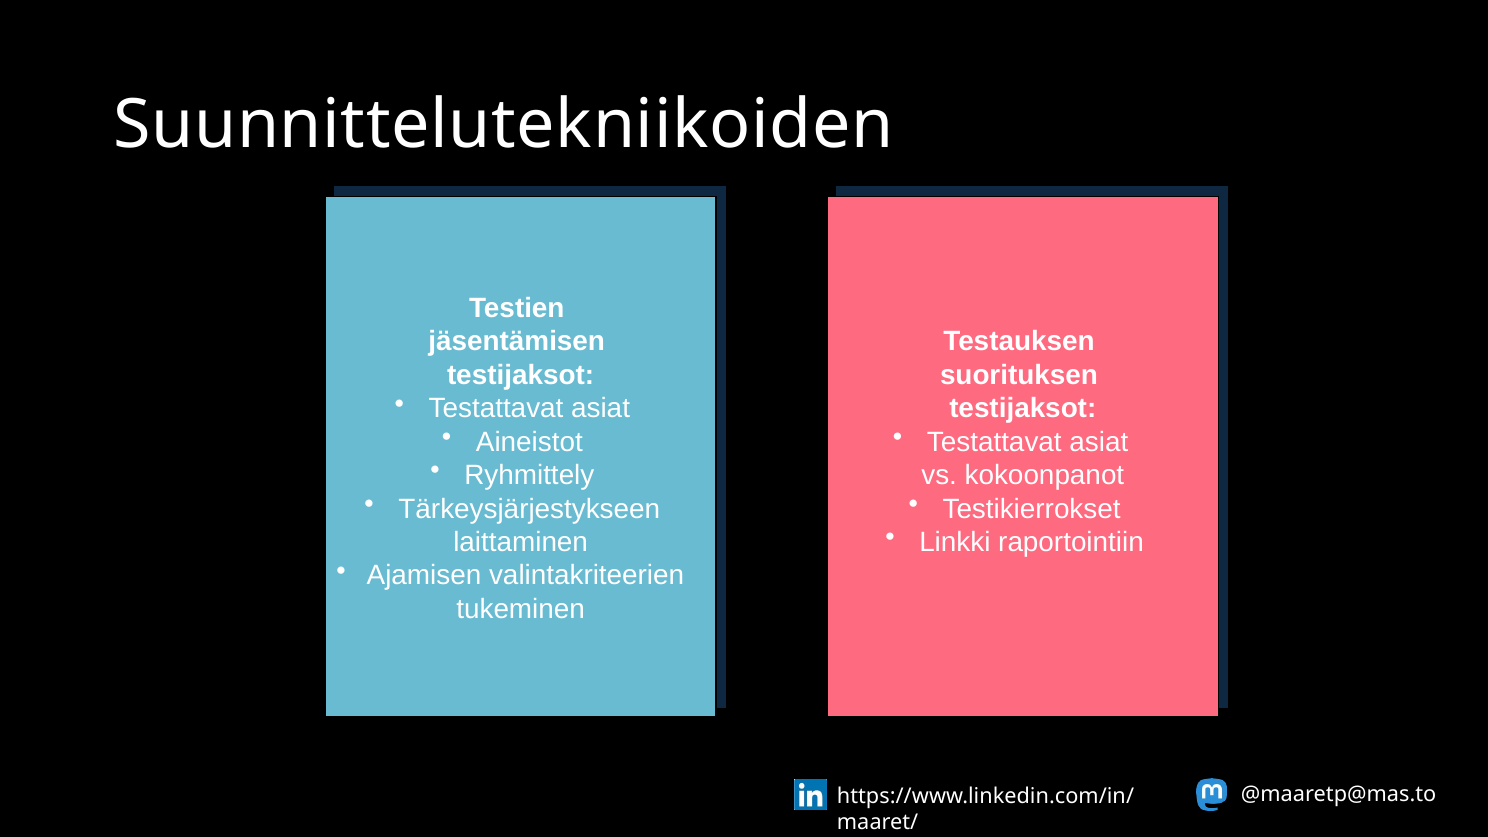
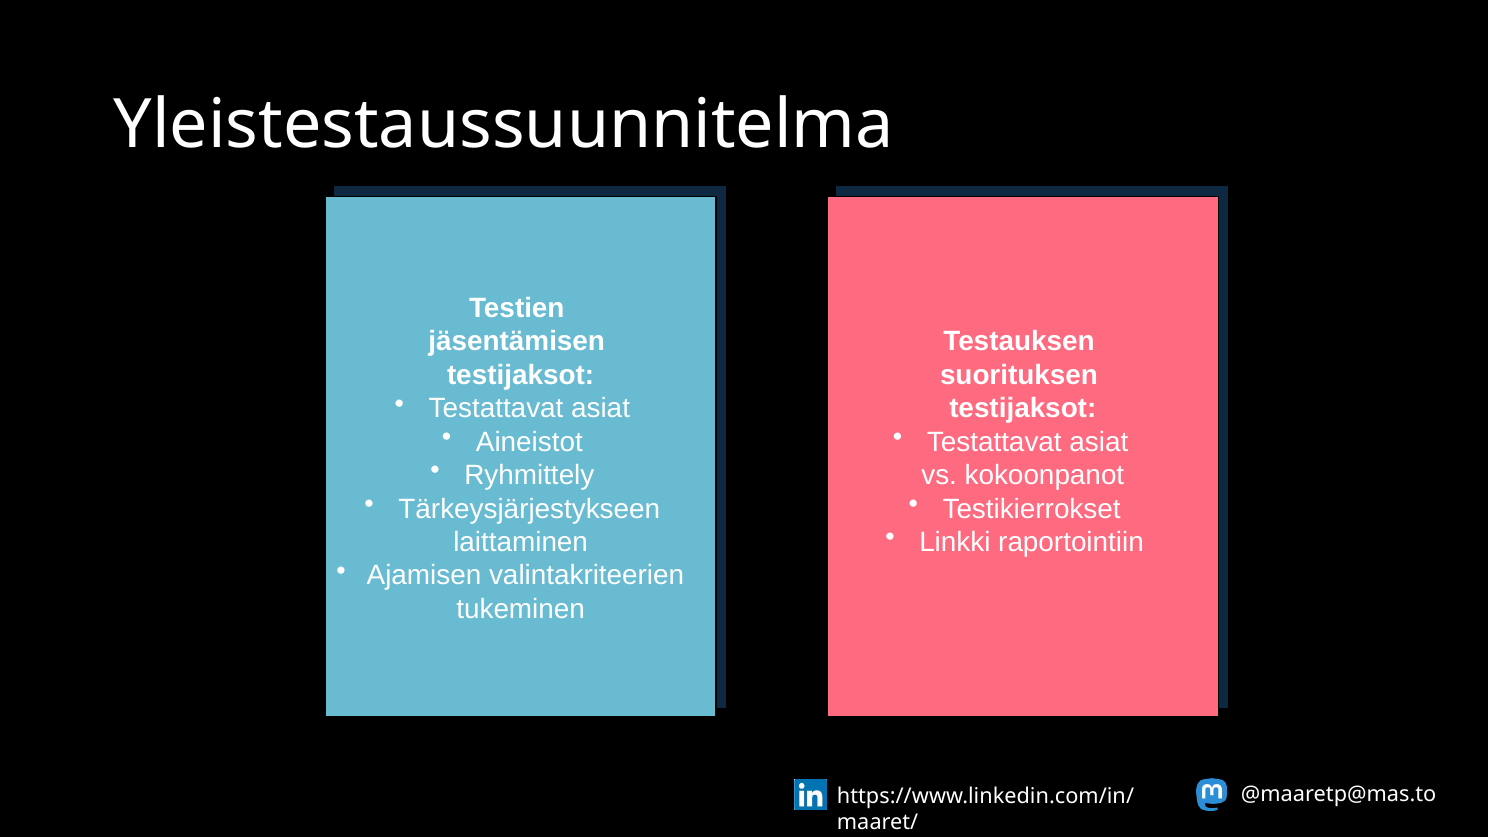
Suunnittelutekniikoiden: Suunnittelutekniikoiden -> Yleistestaussuunnitelma (504, 125)
